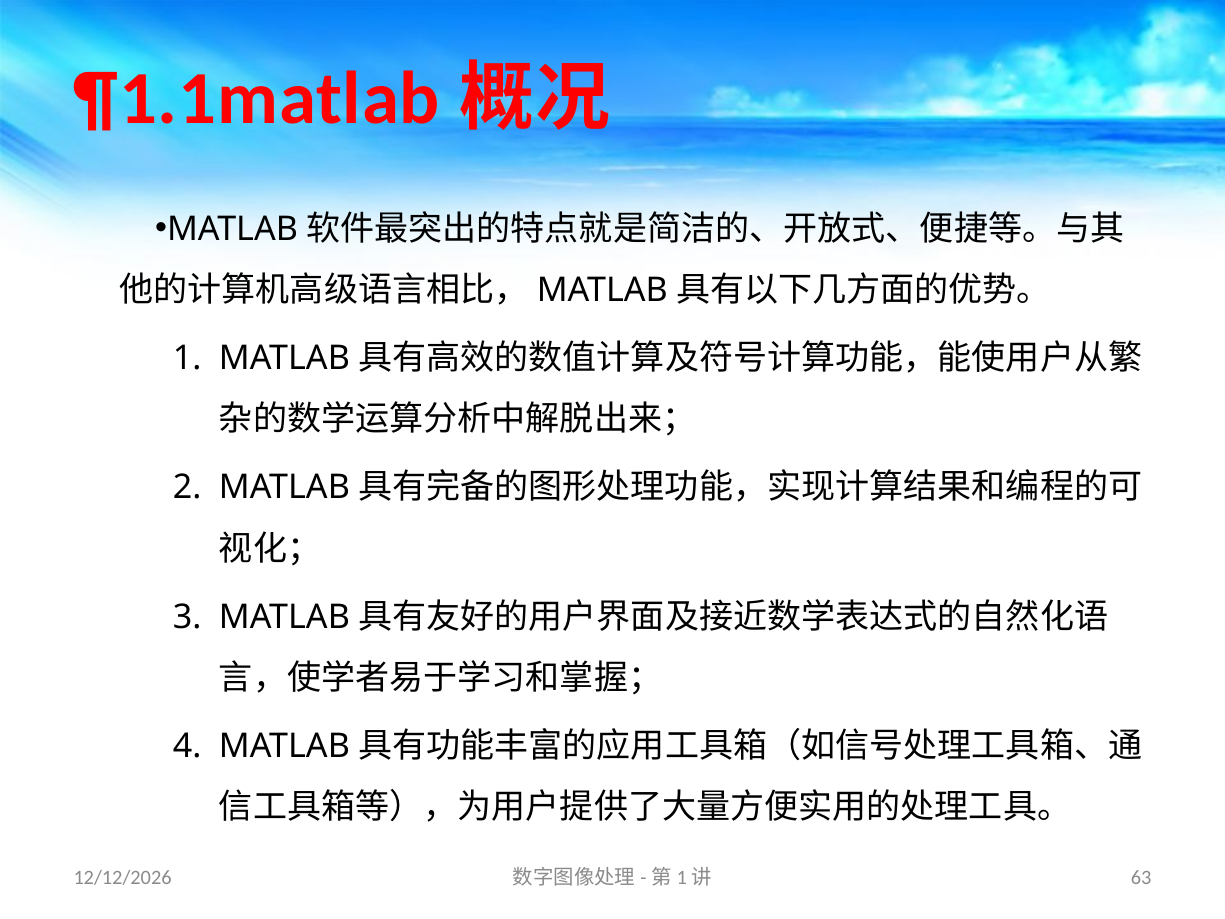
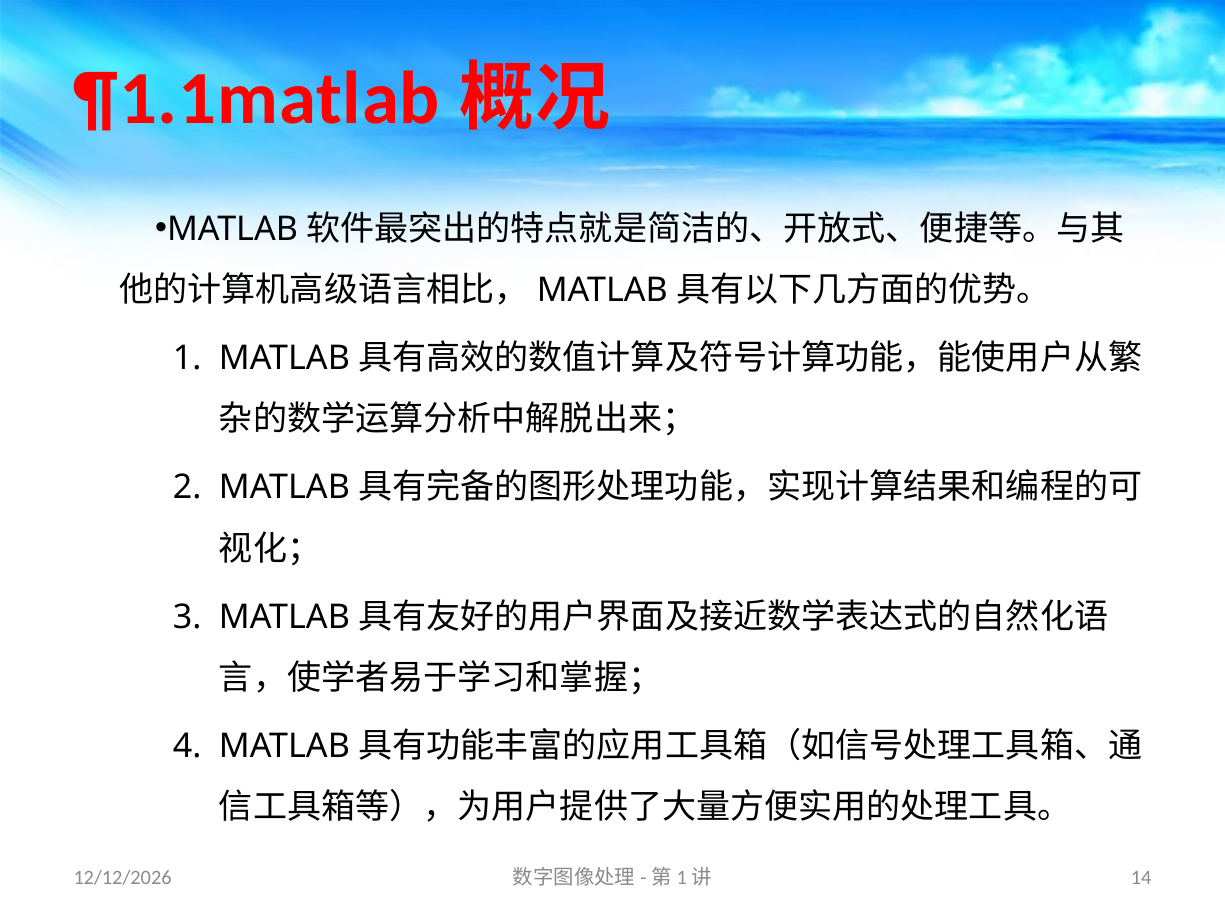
63: 63 -> 14 (1141, 877)
